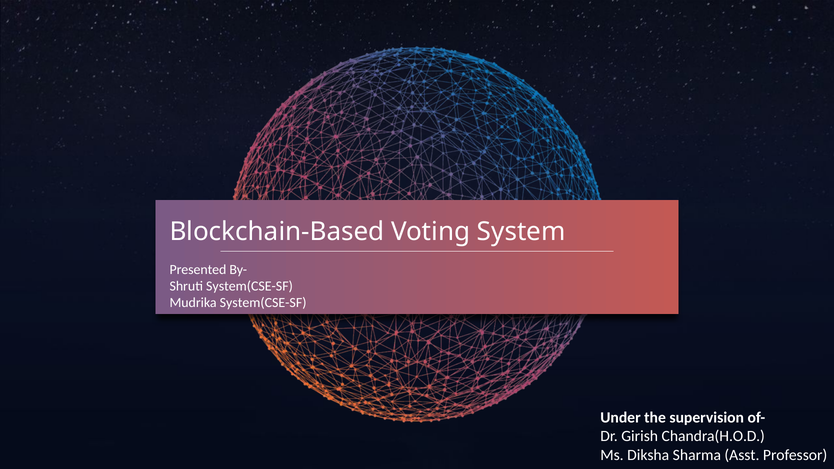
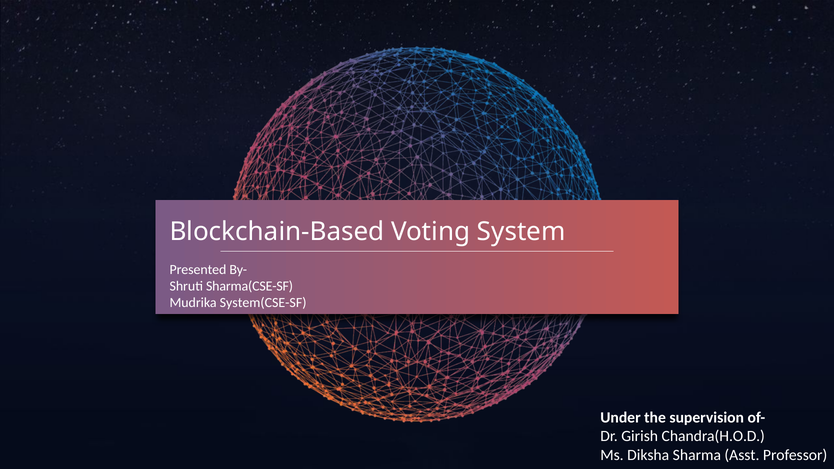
Shruti System(CSE-SF: System(CSE-SF -> Sharma(CSE-SF (250, 286)
